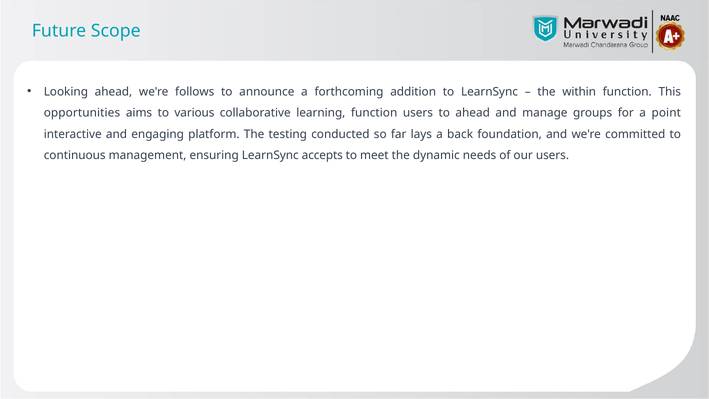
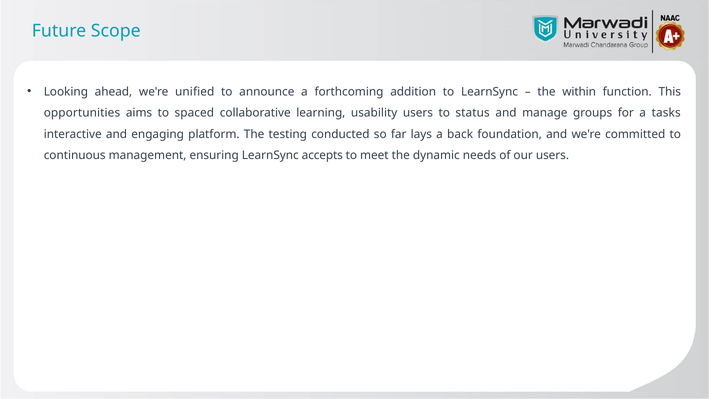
follows: follows -> unified (195, 92)
various: various -> spaced (194, 113)
learning function: function -> usability (374, 113)
to ahead: ahead -> status (473, 113)
point: point -> tasks (666, 113)
